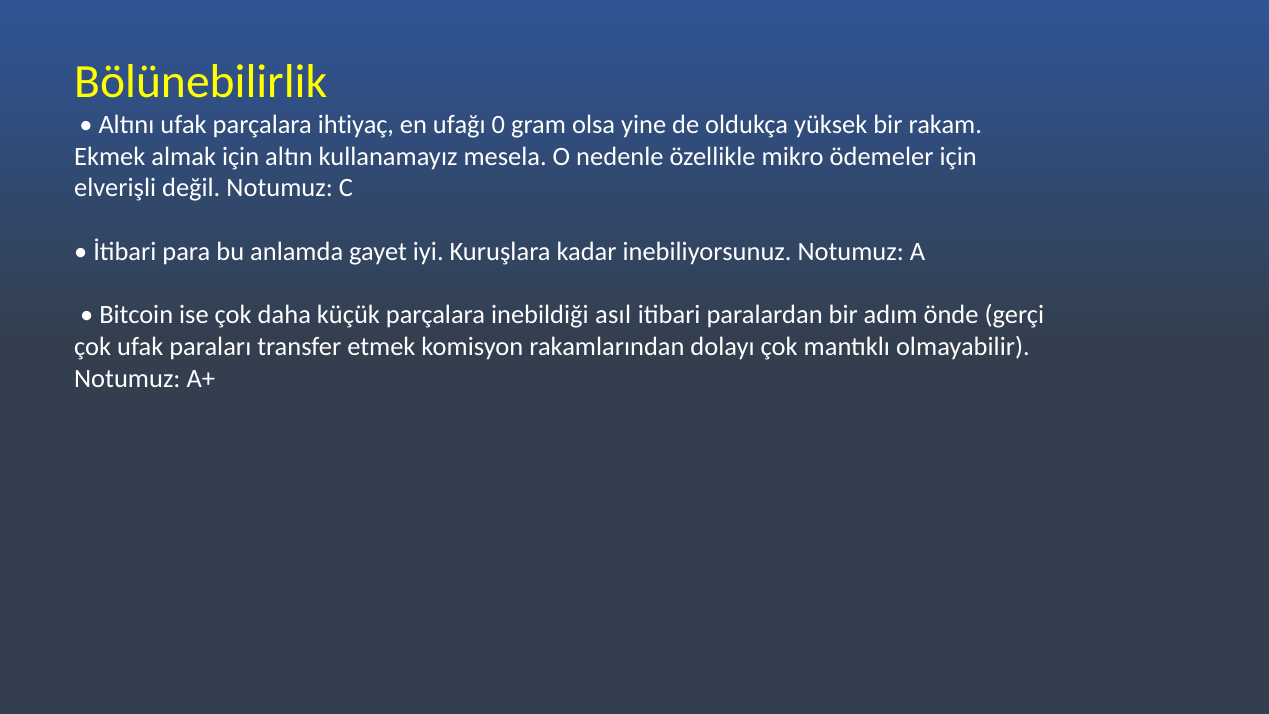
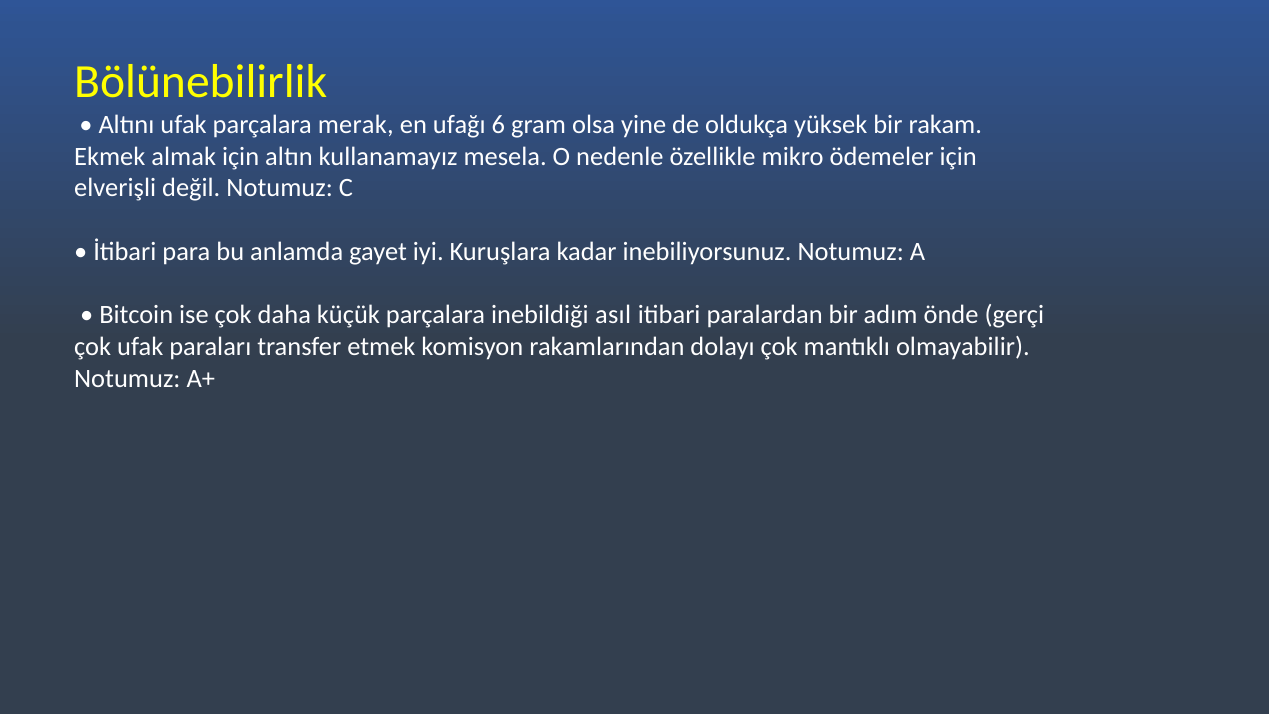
ihtiyaç: ihtiyaç -> merak (356, 125)
0: 0 -> 6 (498, 125)
